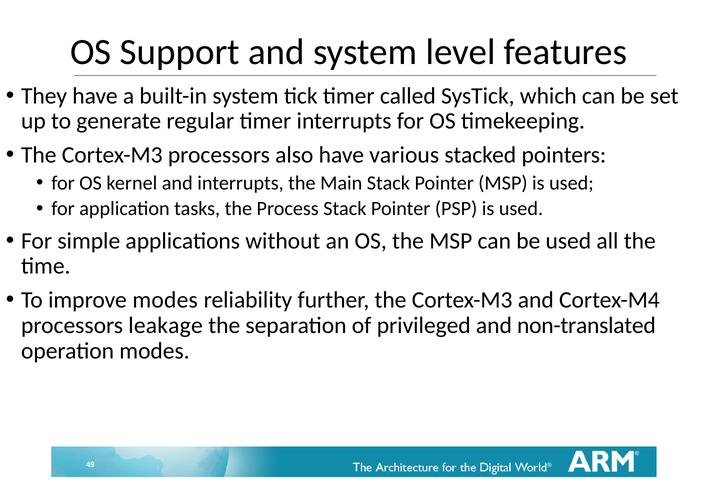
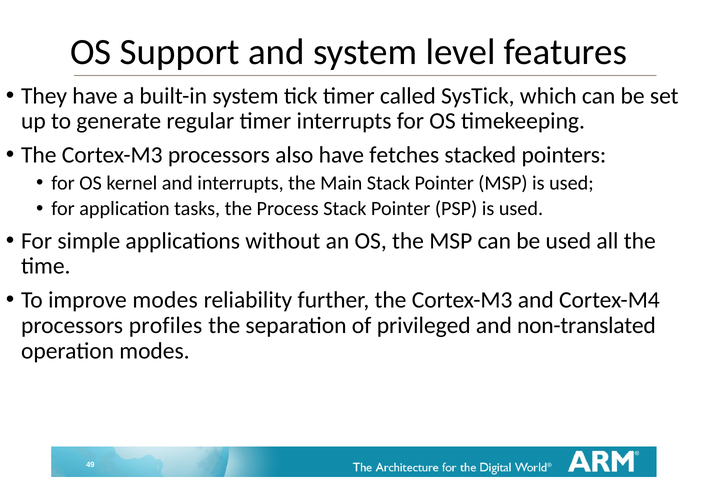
various: various -> fetches (404, 155)
leakage: leakage -> profiles (166, 326)
